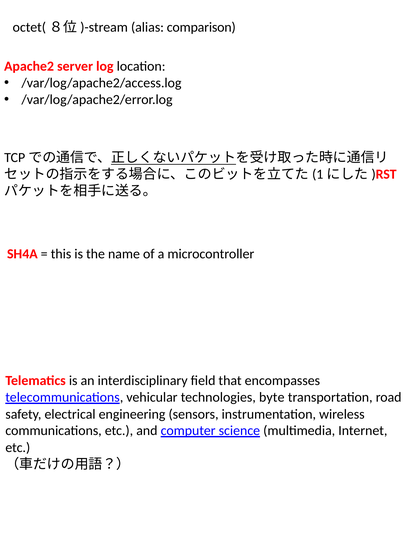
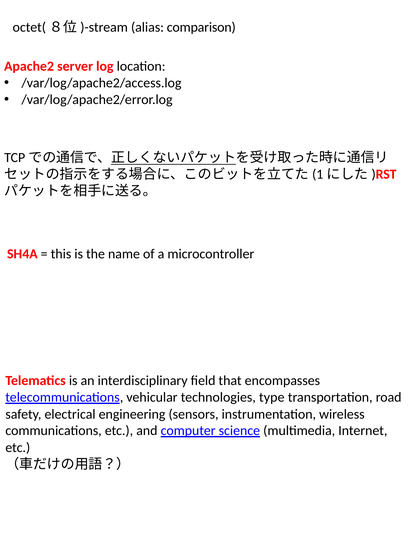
byte: byte -> type (272, 398)
